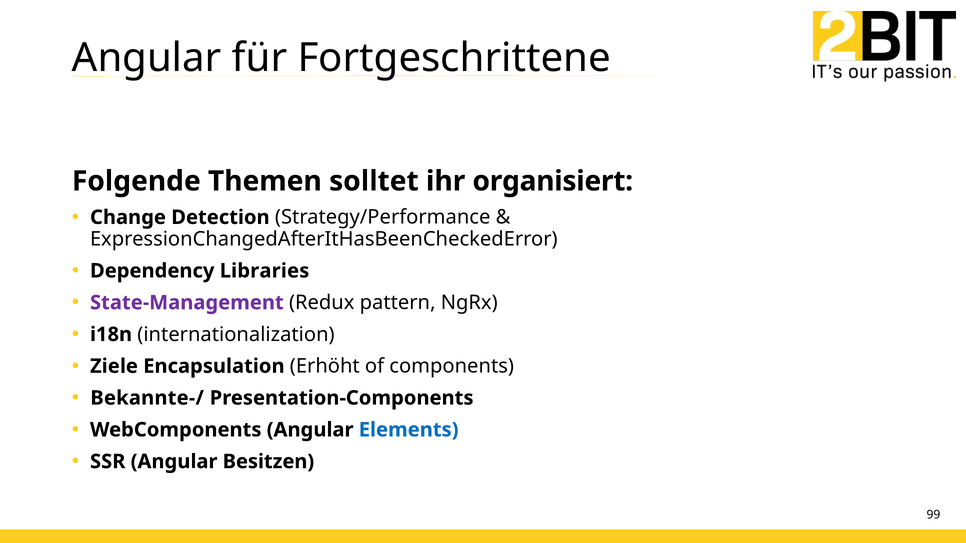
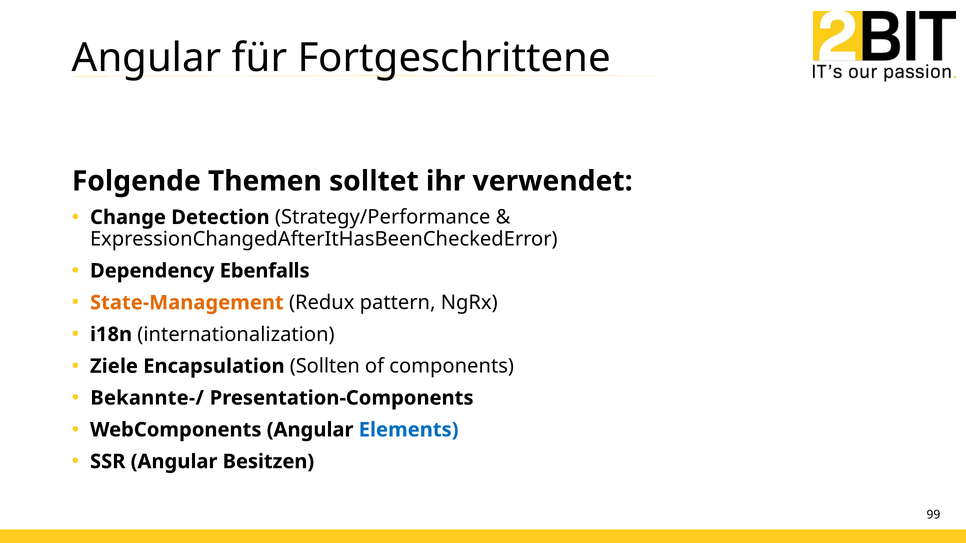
organisiert: organisiert -> verwendet (553, 181)
Libraries: Libraries -> Ebenfalls (265, 271)
State-Management colour: purple -> orange (187, 303)
Erhöht: Erhöht -> Sollten (325, 366)
